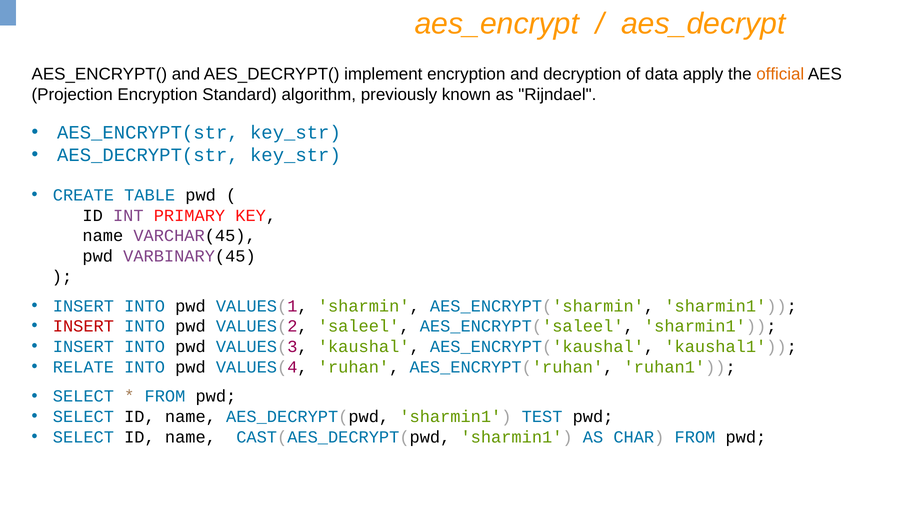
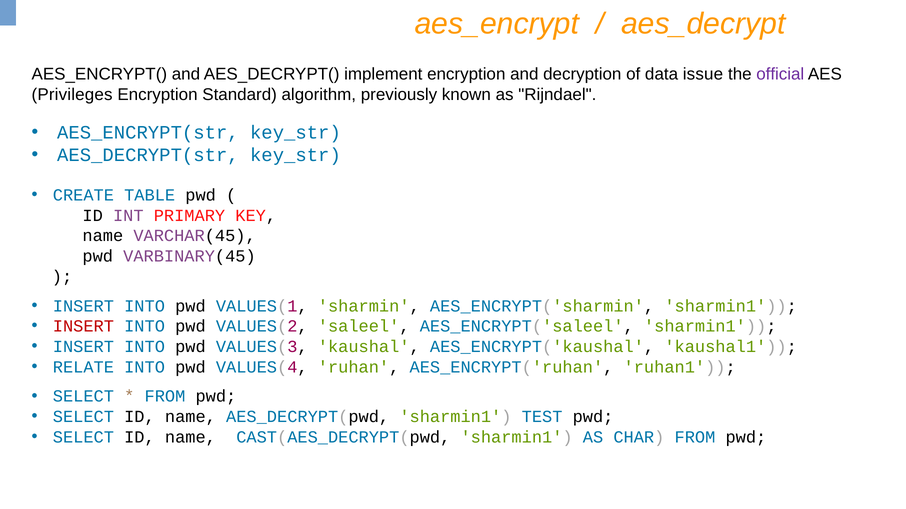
apply: apply -> issue (703, 74)
official colour: orange -> purple (780, 74)
Projection: Projection -> Privileges (72, 95)
